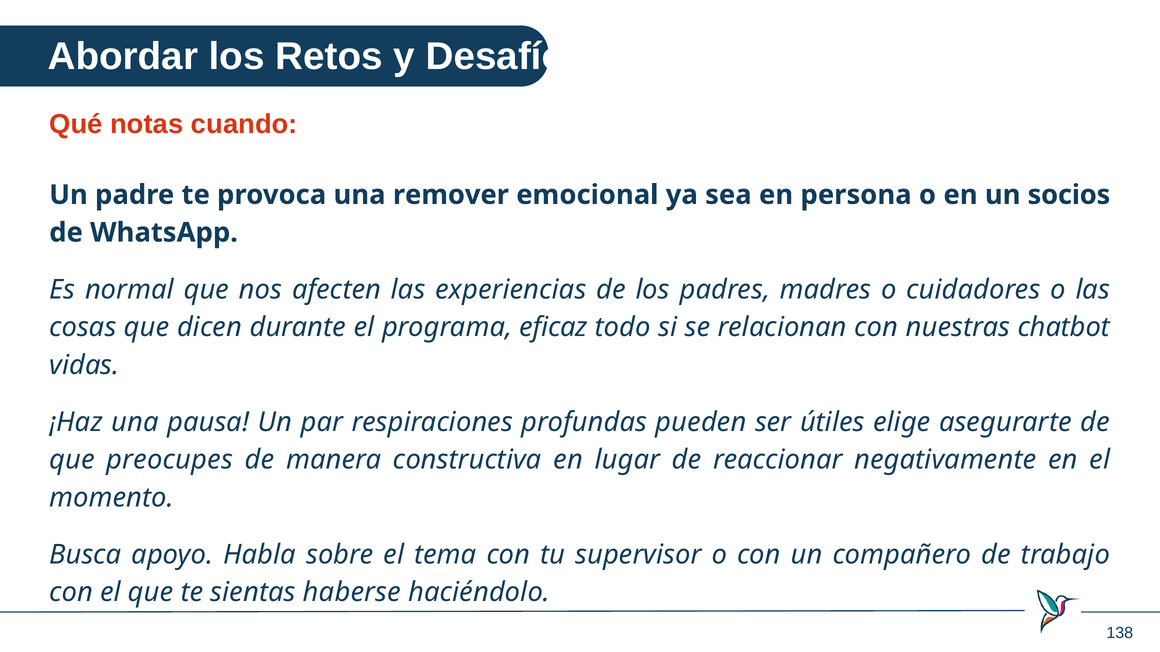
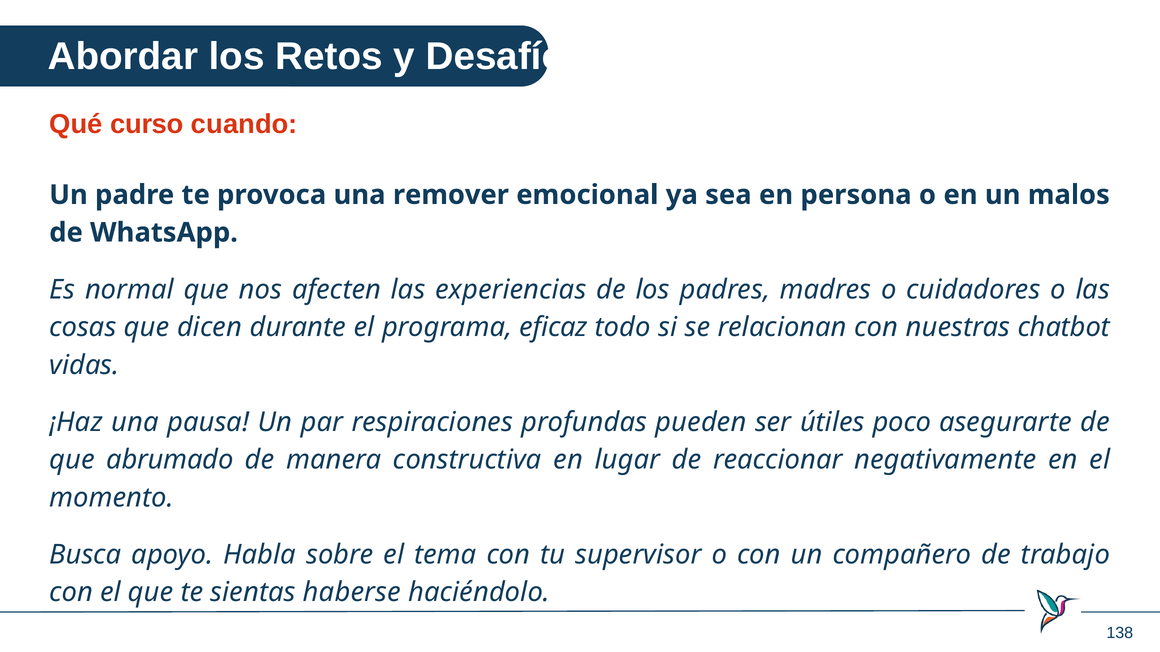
notas: notas -> curso (147, 124)
socios: socios -> malos (1069, 195)
elige: elige -> poco (902, 422)
preocupes: preocupes -> abrumado (170, 460)
